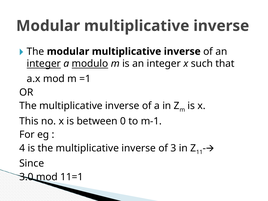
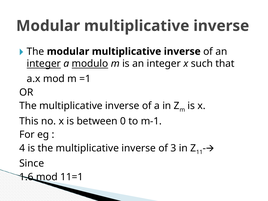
3.0: 3.0 -> 1.6 (26, 177)
